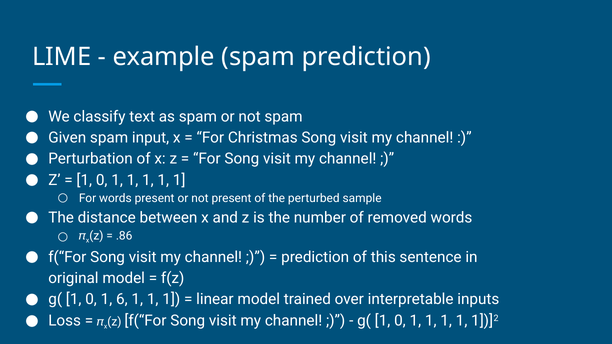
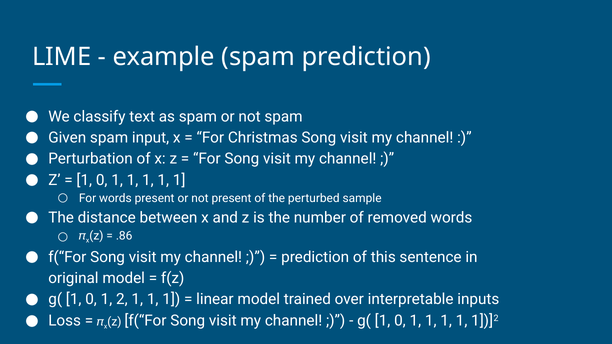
6: 6 -> 2 (122, 300)
